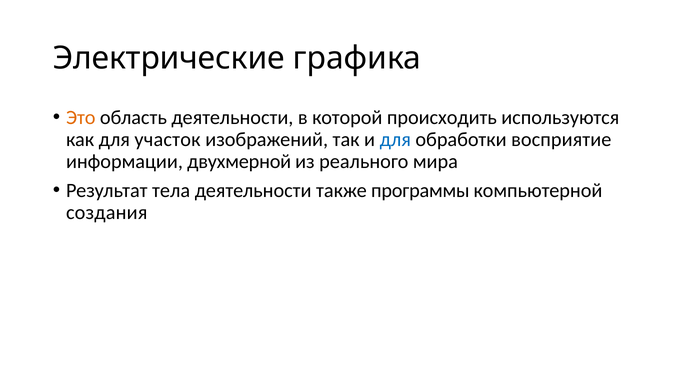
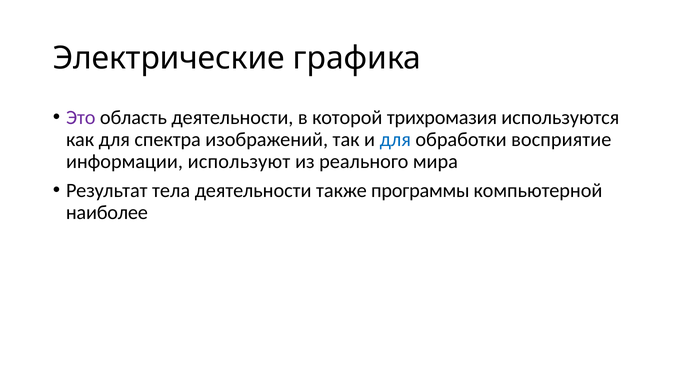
Это colour: orange -> purple (81, 118)
происходить: происходить -> трихромазия (442, 118)
участок: участок -> спектра (168, 139)
двухмерной: двухмерной -> используют (239, 161)
создания: создания -> наиболее (107, 212)
